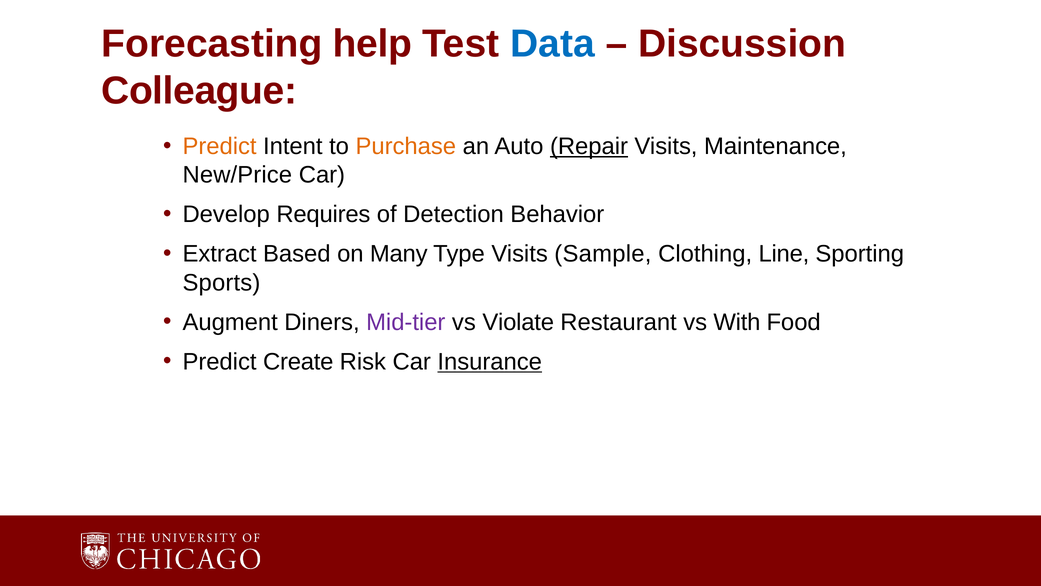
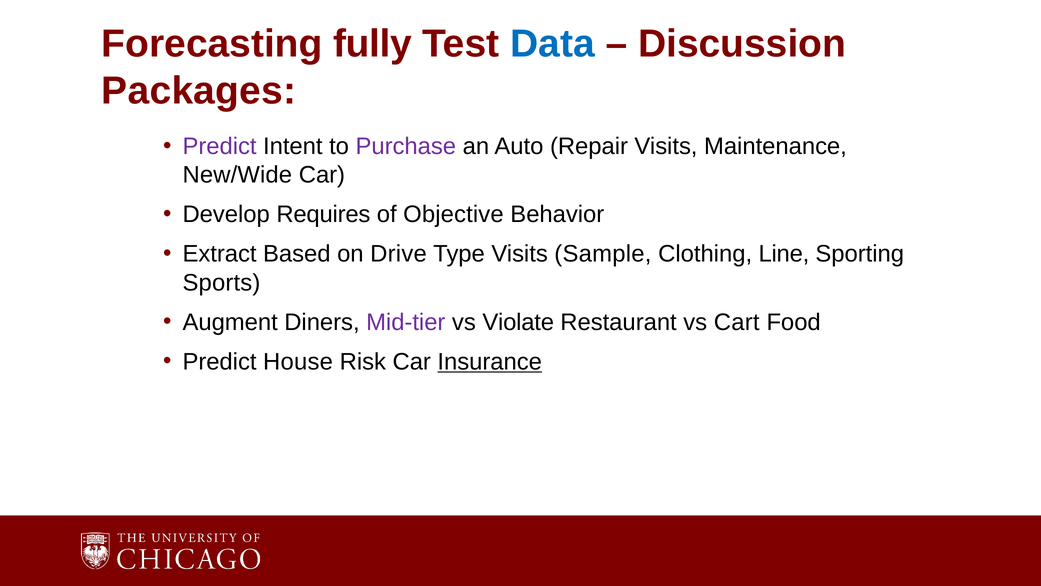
help: help -> fully (372, 44)
Colleague: Colleague -> Packages (199, 91)
Predict colour: orange -> purple (220, 146)
Purchase colour: orange -> purple (406, 146)
Repair underline: present -> none (589, 146)
New/Price: New/Price -> New/Wide (237, 175)
Detection: Detection -> Objective (453, 214)
Many: Many -> Drive (399, 254)
With: With -> Cart (737, 322)
Create: Create -> House (298, 361)
